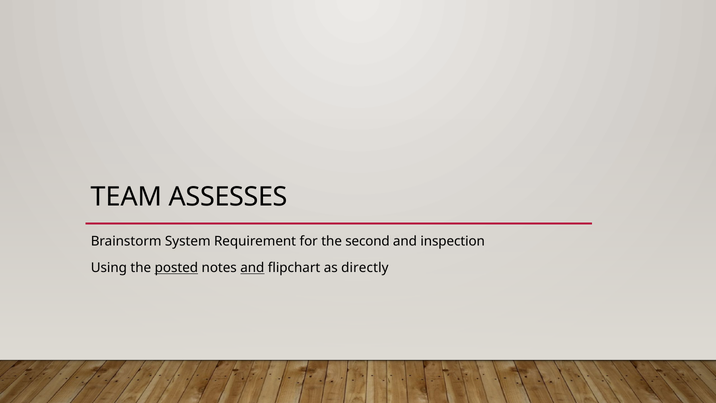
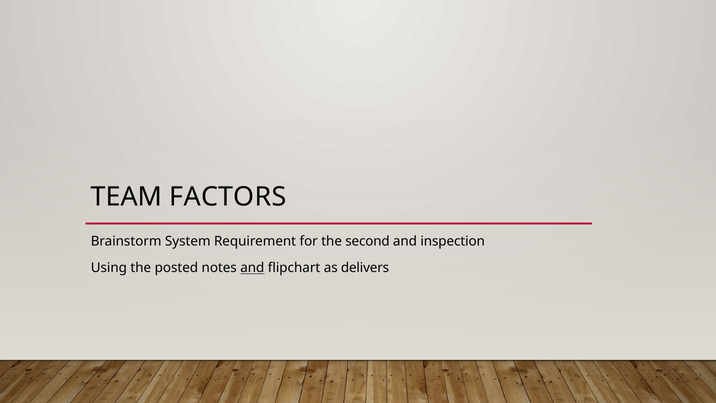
ASSESSES: ASSESSES -> FACTORS (228, 197)
posted underline: present -> none (176, 268)
directly: directly -> delivers (365, 268)
